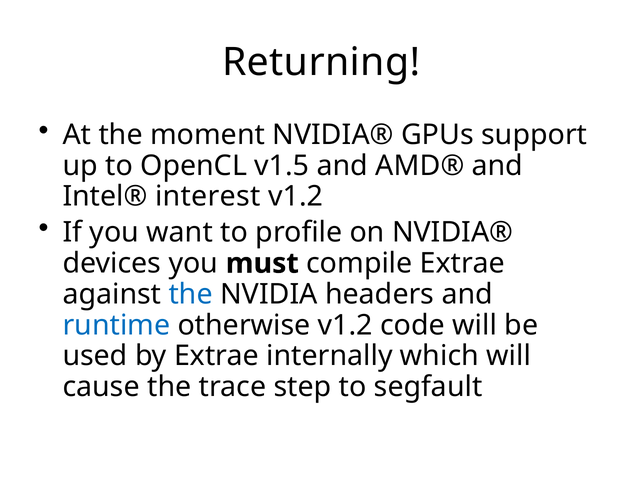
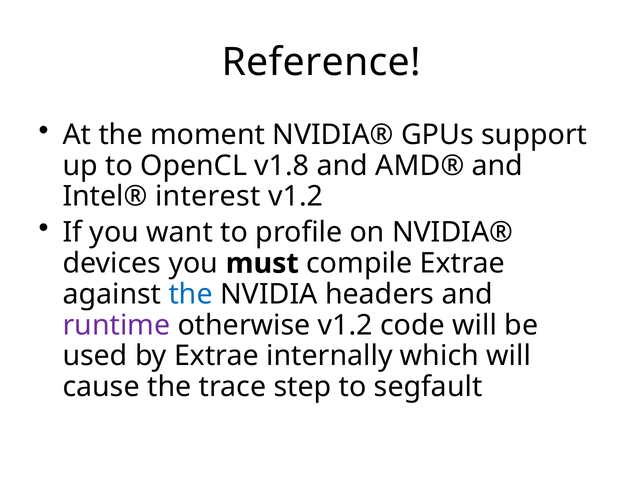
Returning: Returning -> Reference (321, 62)
v1.5: v1.5 -> v1.8 (282, 166)
runtime colour: blue -> purple (116, 325)
